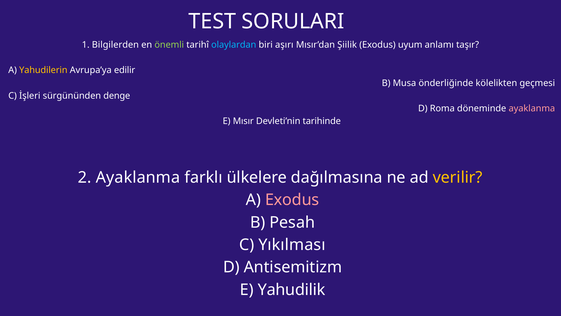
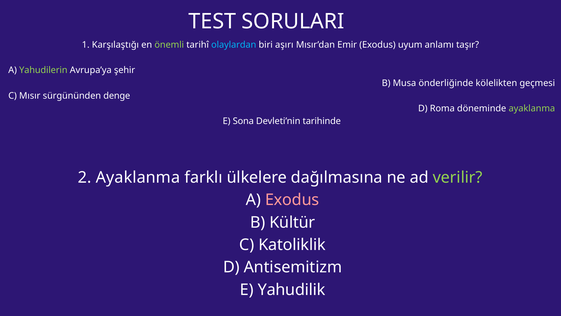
Bilgilerden: Bilgilerden -> Karşılaştığı (115, 45)
Şiilik: Şiilik -> Emir (347, 45)
Yahudilerin colour: yellow -> light green (43, 70)
edilir: edilir -> şehir (125, 70)
İşleri: İşleri -> Mısır (30, 96)
ayaklanma colour: pink -> light green (532, 108)
Mısır: Mısır -> Sona (243, 121)
verilir colour: yellow -> light green (458, 177)
Pesah: Pesah -> Kültür (292, 222)
Yıkılması: Yıkılması -> Katoliklik (292, 245)
